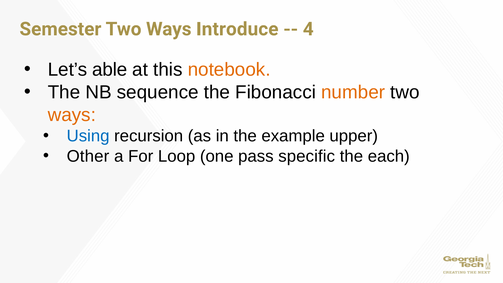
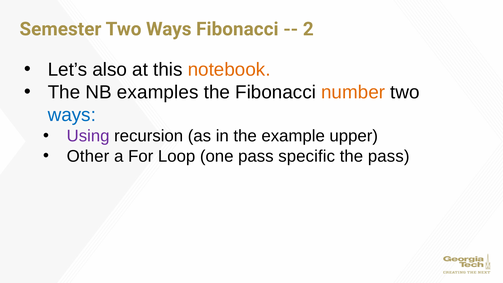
Ways Introduce: Introduce -> Fibonacci (237, 29)
4: 4 -> 2 (308, 29)
able: able -> also (110, 70)
sequence: sequence -> examples (158, 92)
ways colour: orange -> blue (72, 115)
Using colour: blue -> purple (88, 136)
the each: each -> pass (389, 156)
